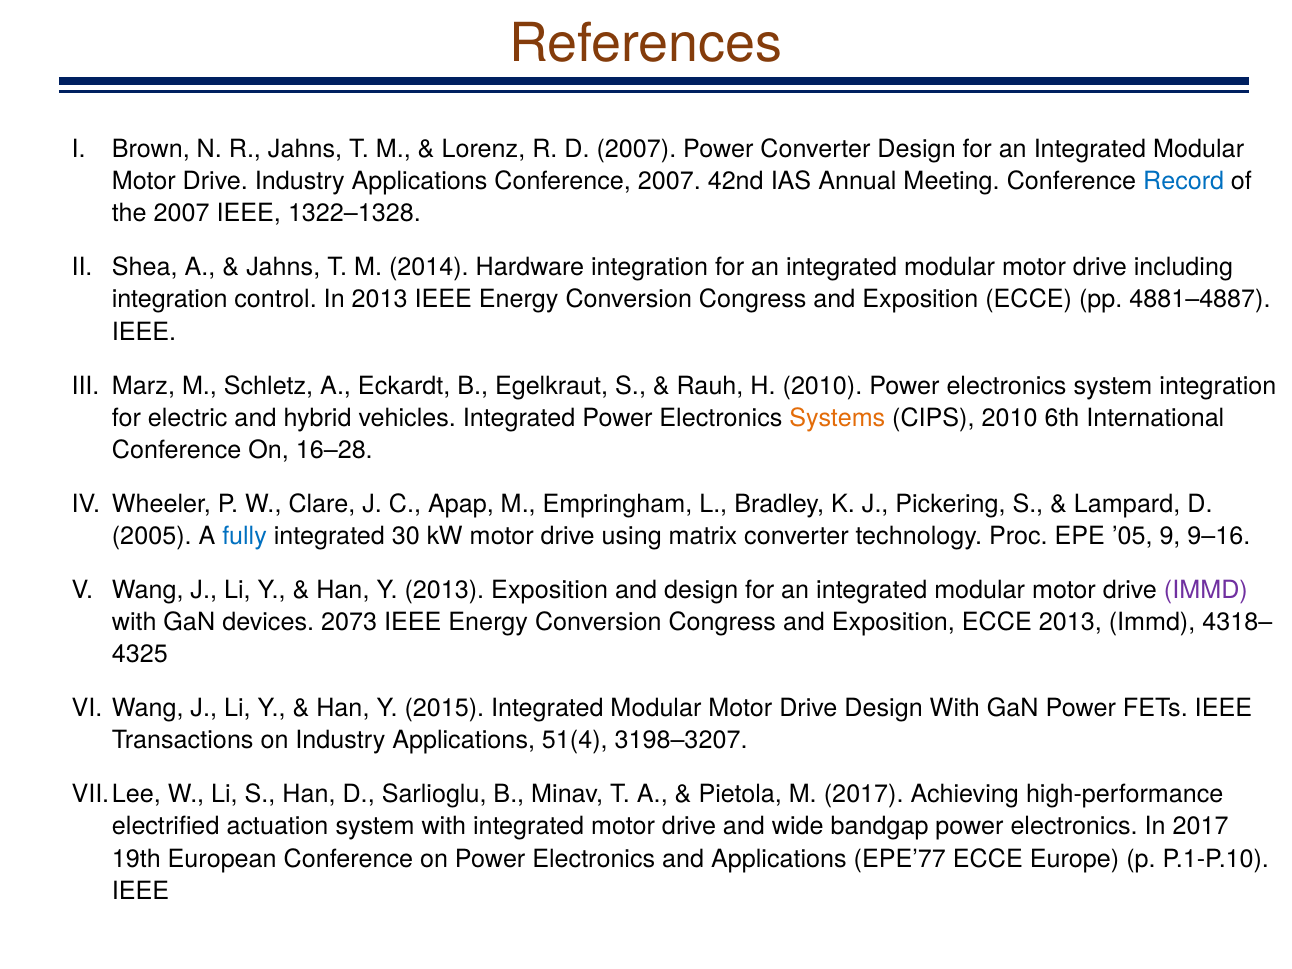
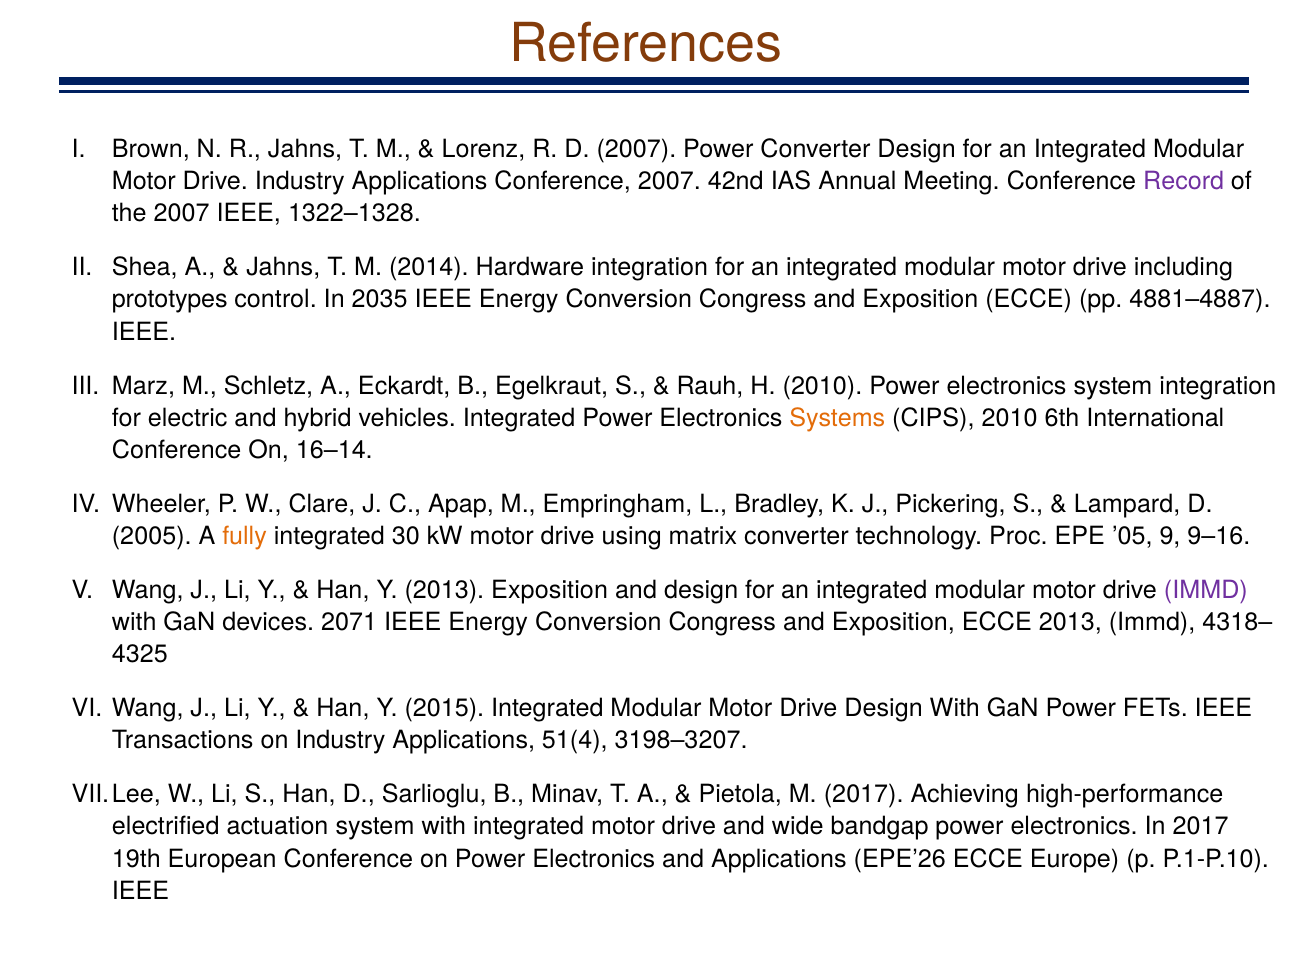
Record colour: blue -> purple (1184, 181)
integration: integration -> prototypes (170, 300)
In 2013: 2013 -> 2035 (380, 300)
16–28: 16–28 -> 16–14 (334, 450)
fully colour: blue -> orange (245, 536)
2073: 2073 -> 2071 (349, 622)
EPE’77: EPE’77 -> EPE’26 (900, 859)
